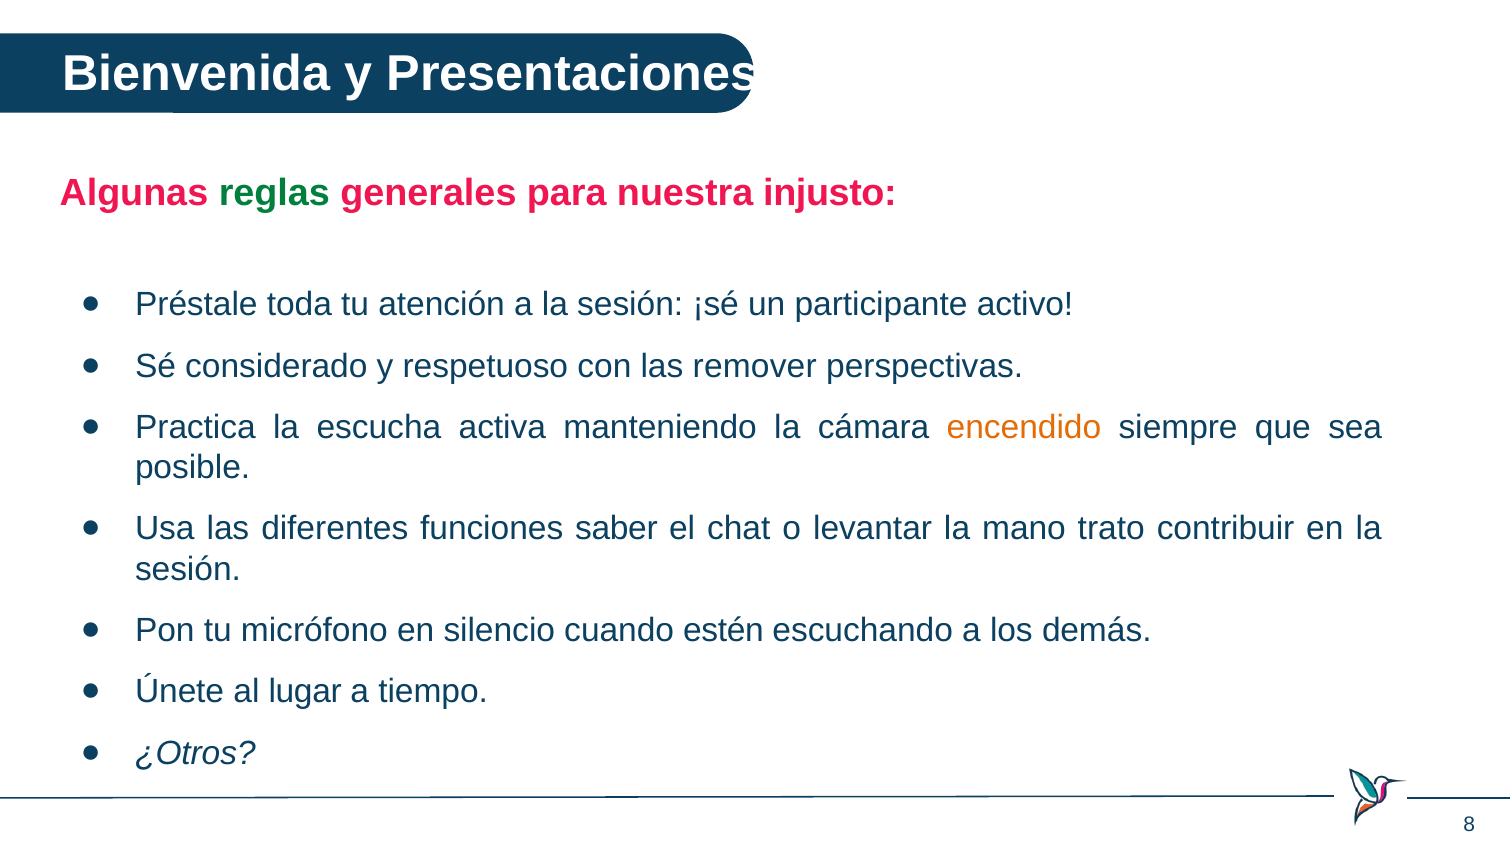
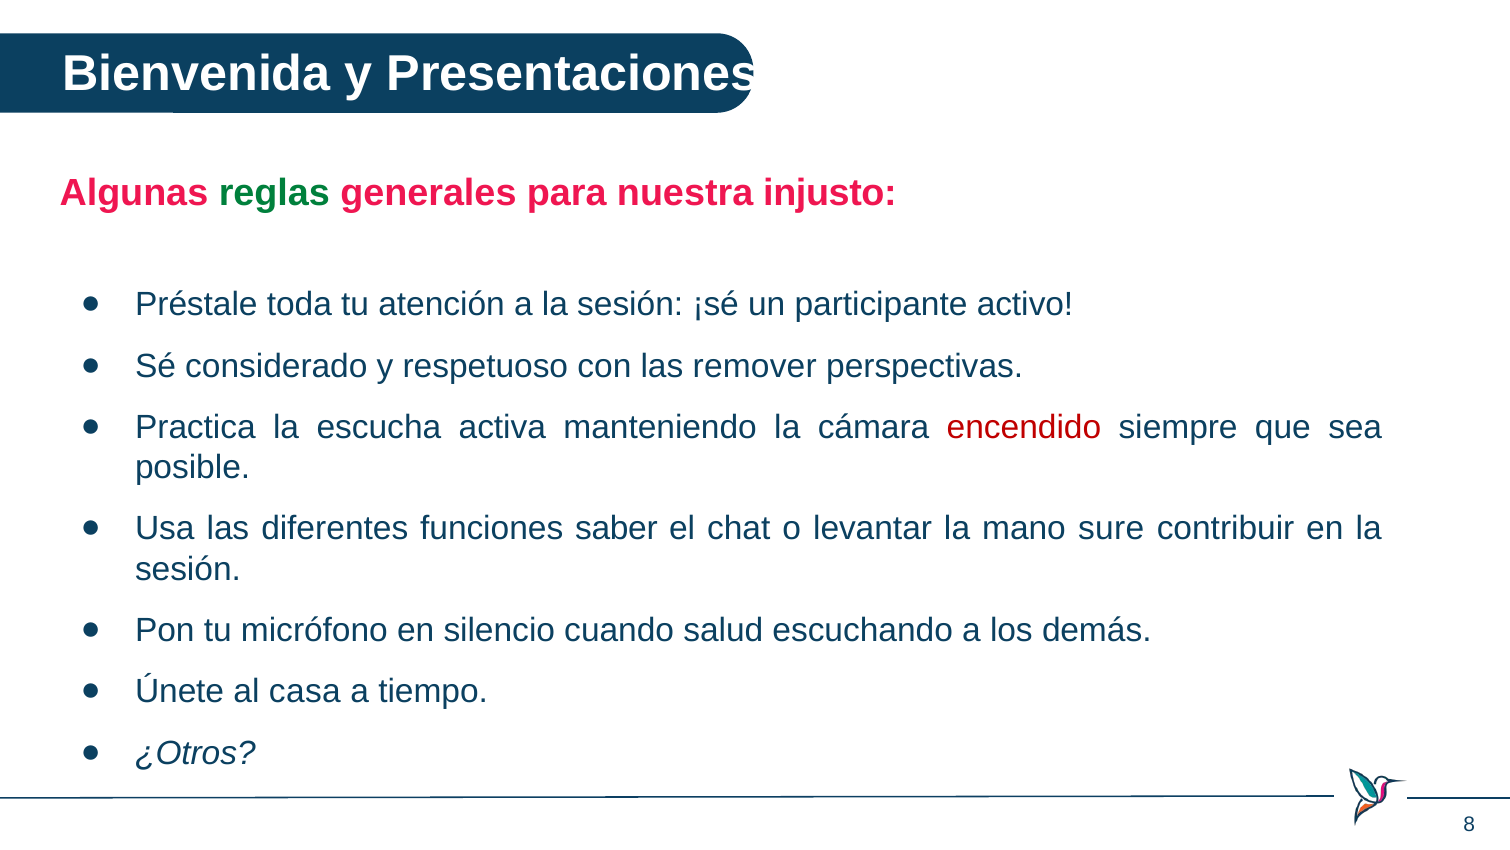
encendido colour: orange -> red (1024, 427)
trato: trato -> sure (1111, 528)
estén: estén -> salud (723, 630)
lugar: lugar -> casa (305, 691)
